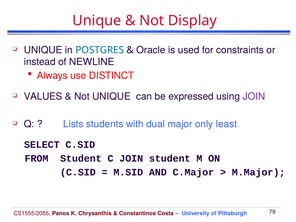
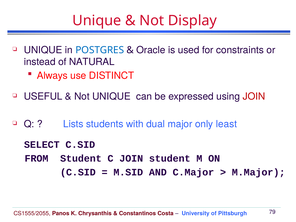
NEWLINE: NEWLINE -> NATURAL (92, 62)
VALUES: VALUES -> USEFUL (43, 96)
JOIN colour: purple -> red (254, 96)
